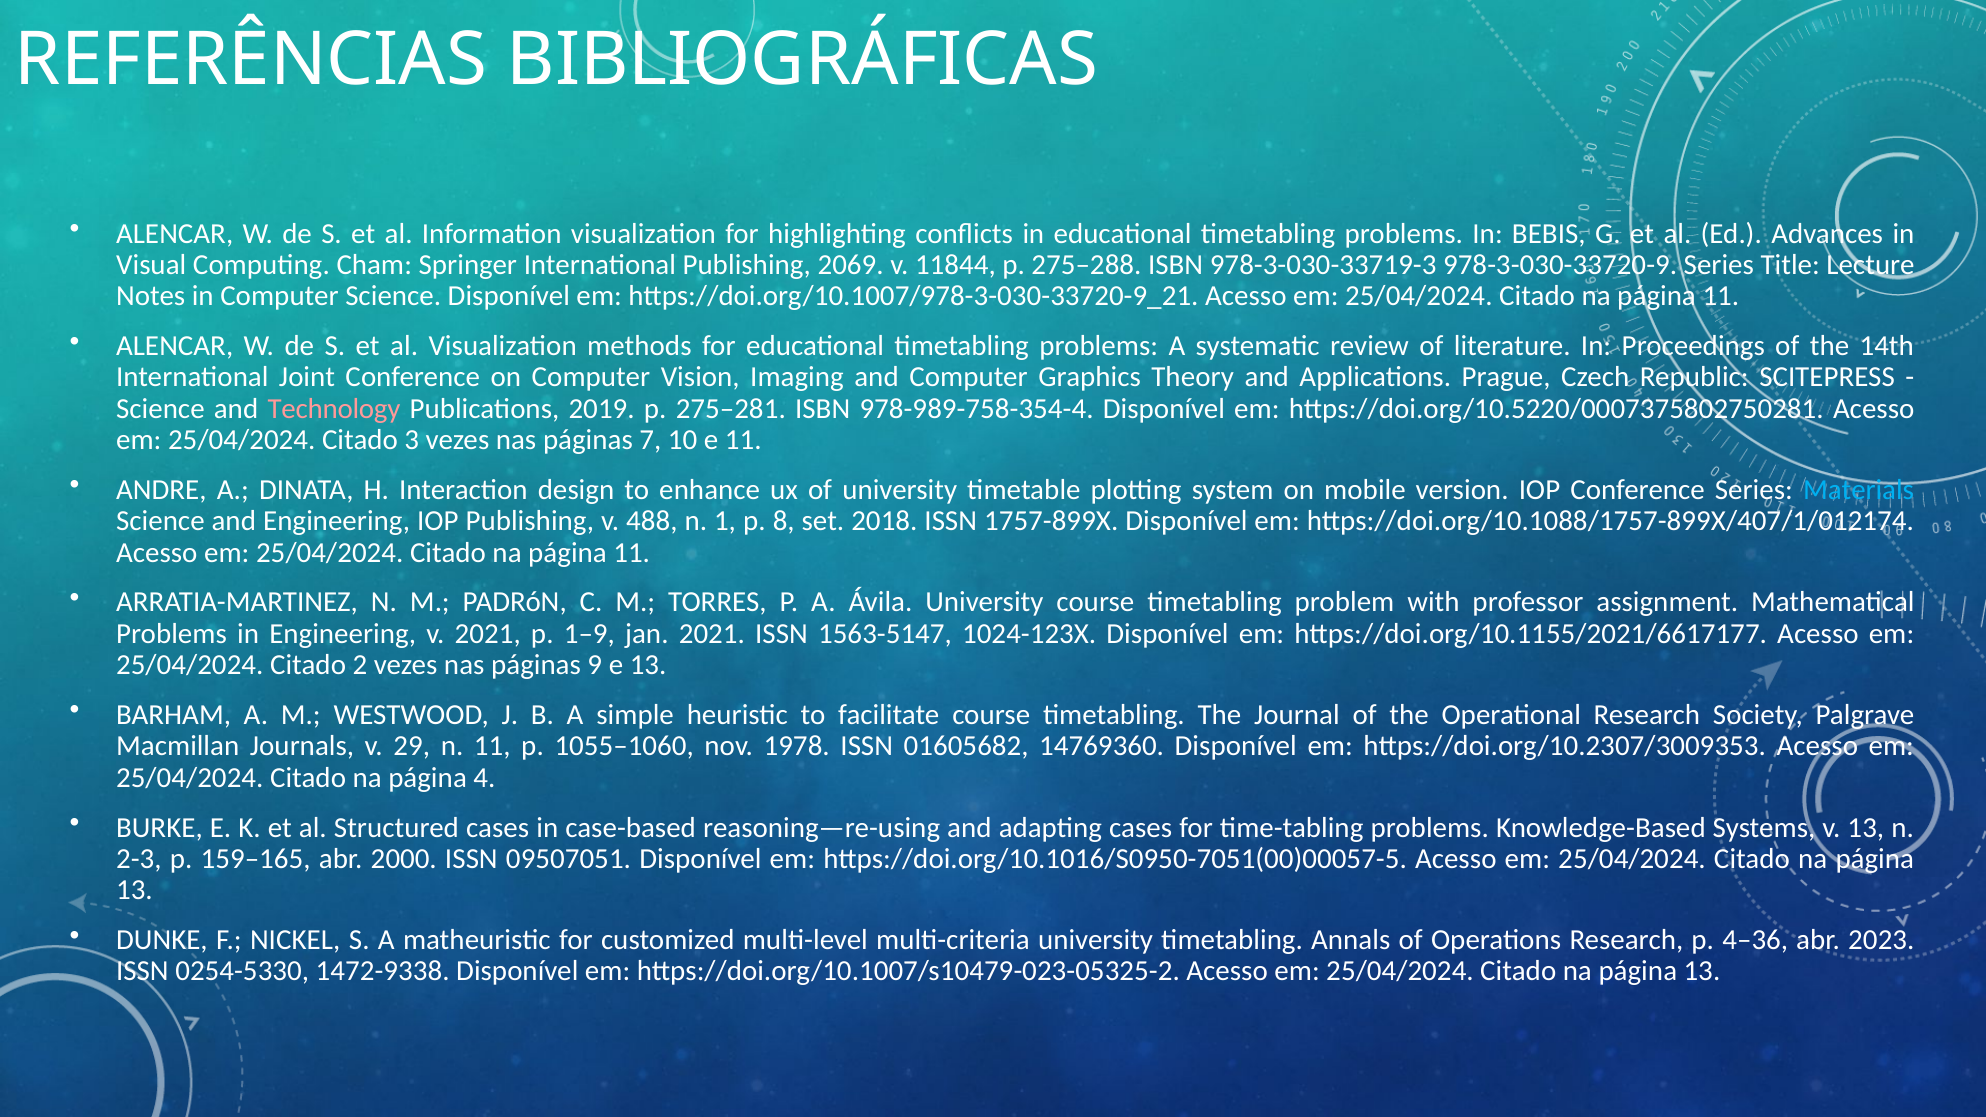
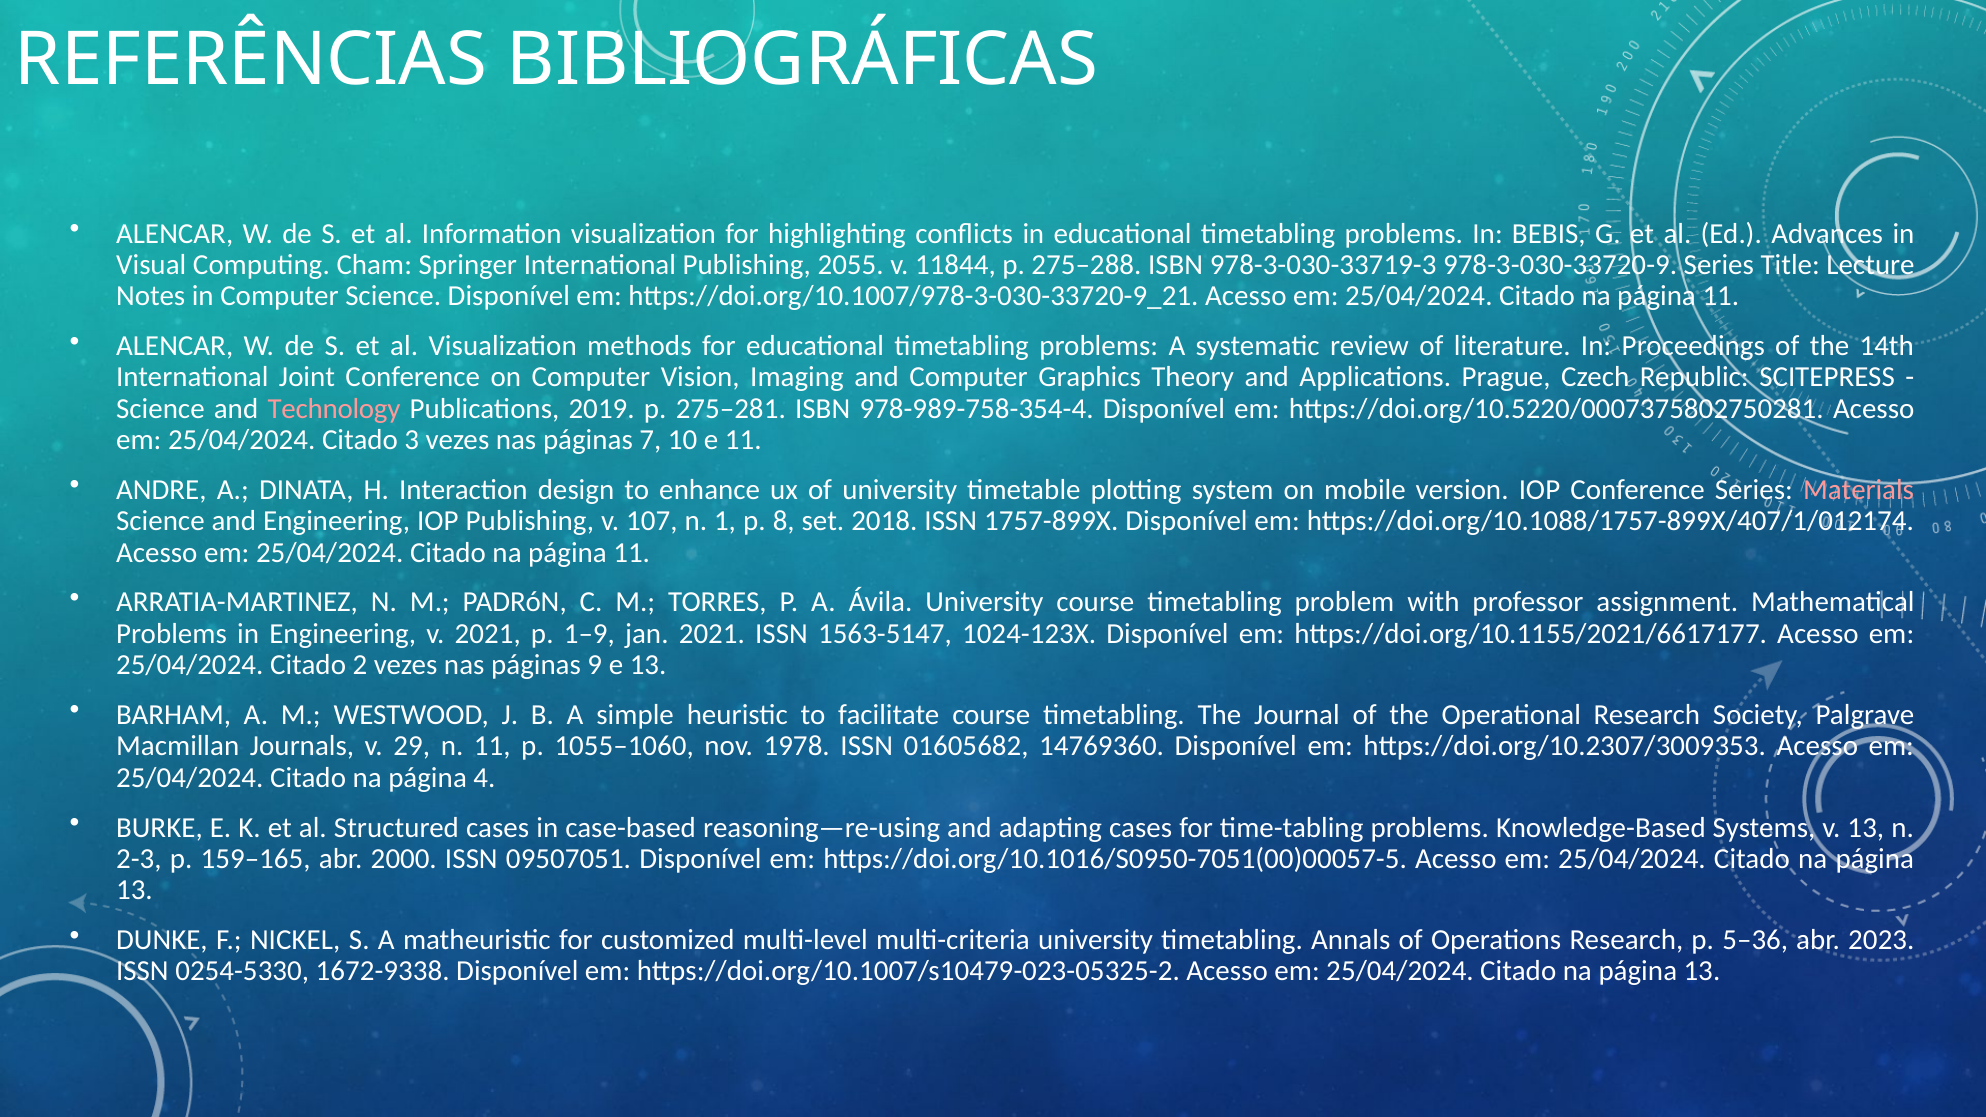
2069: 2069 -> 2055 (851, 265)
Materials colour: light blue -> pink (1859, 490)
488: 488 -> 107 (652, 521)
4–36: 4–36 -> 5–36 (1755, 940)
1472-9338: 1472-9338 -> 1672-9338 (383, 971)
